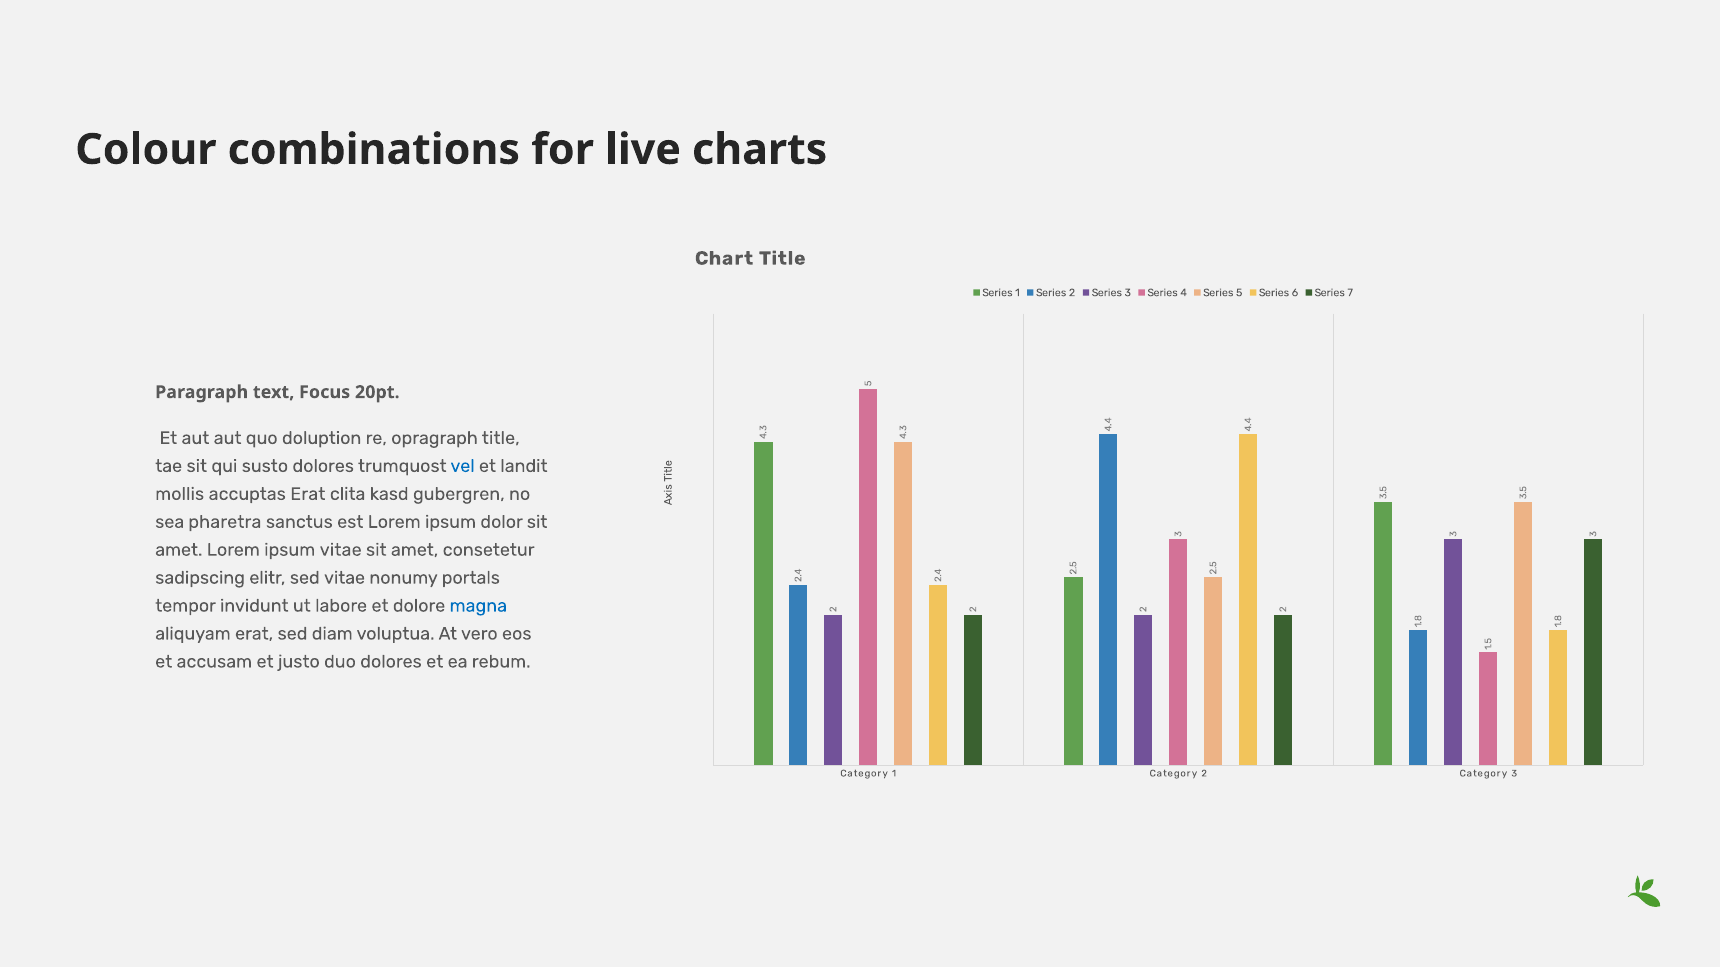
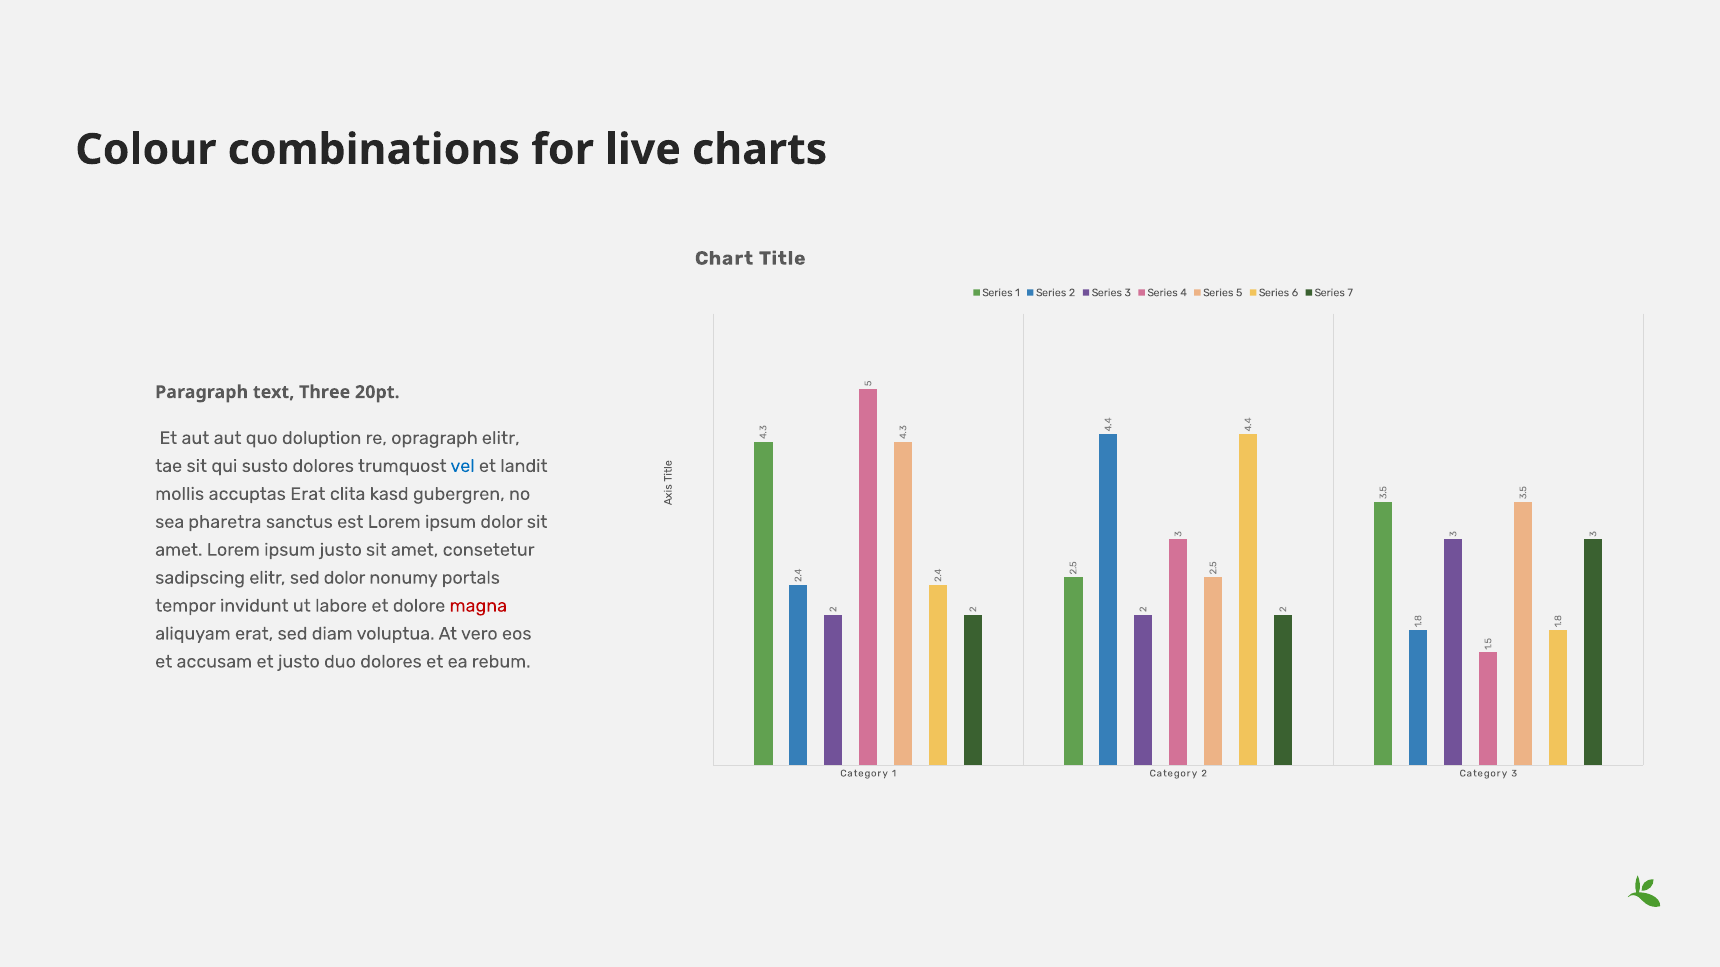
Focus: Focus -> Three (325, 392)
opragraph title: title -> elitr (501, 438)
ipsum vitae: vitae -> justo (341, 550)
sed vitae: vitae -> dolor (345, 578)
magna colour: blue -> red (478, 606)
